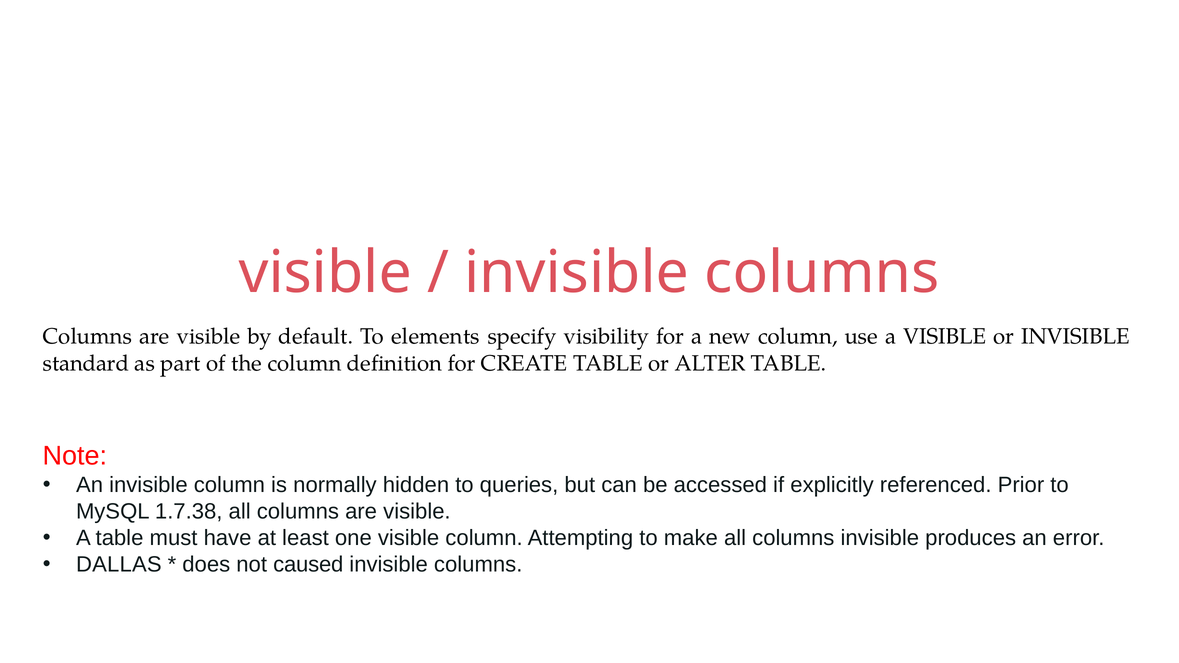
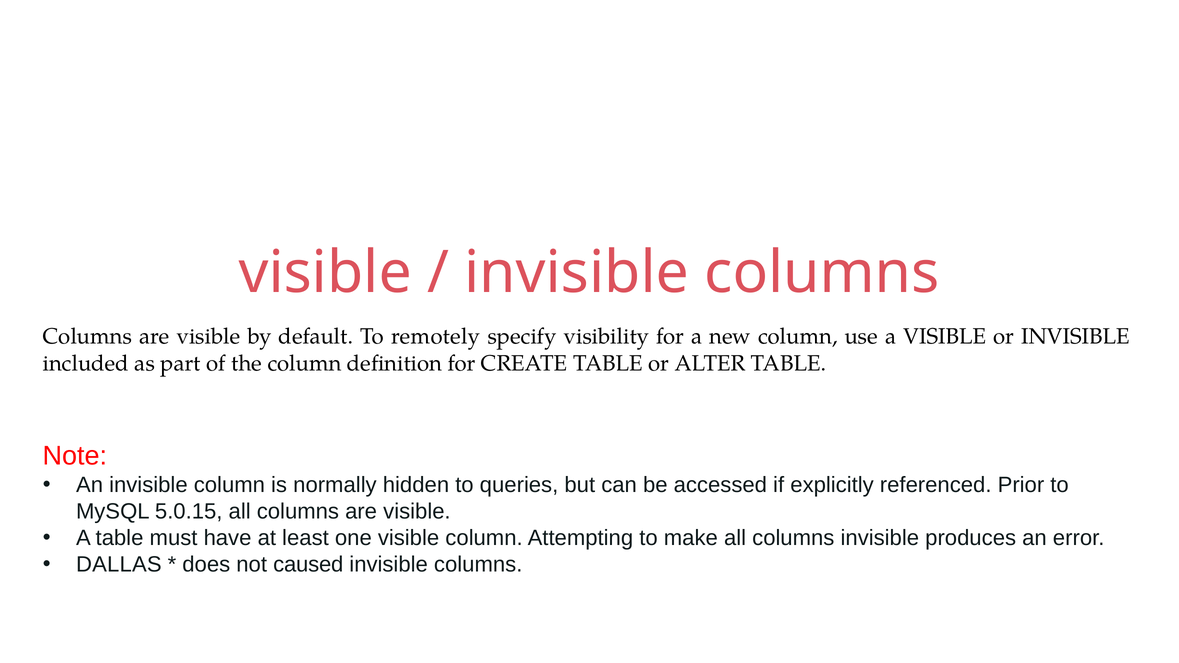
elements: elements -> remotely (435, 337)
standard: standard -> included (86, 363)
1.7.38: 1.7.38 -> 5.0.15 (189, 512)
